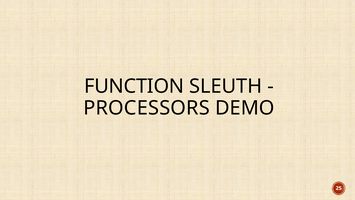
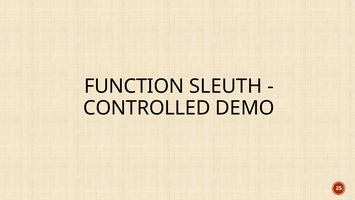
PROCESSORS: PROCESSORS -> CONTROLLED (147, 108)
